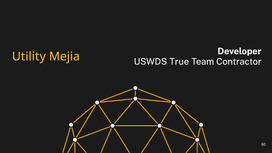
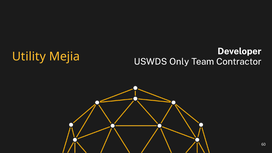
True: True -> Only (179, 62)
